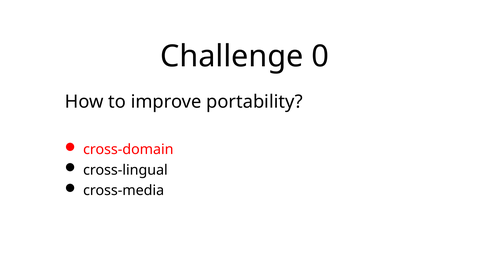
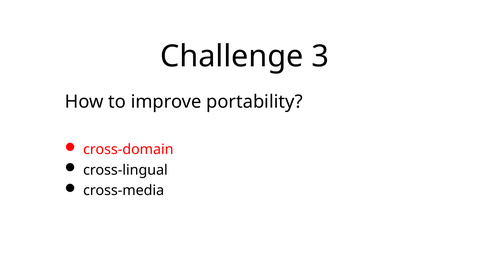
0: 0 -> 3 (320, 56)
